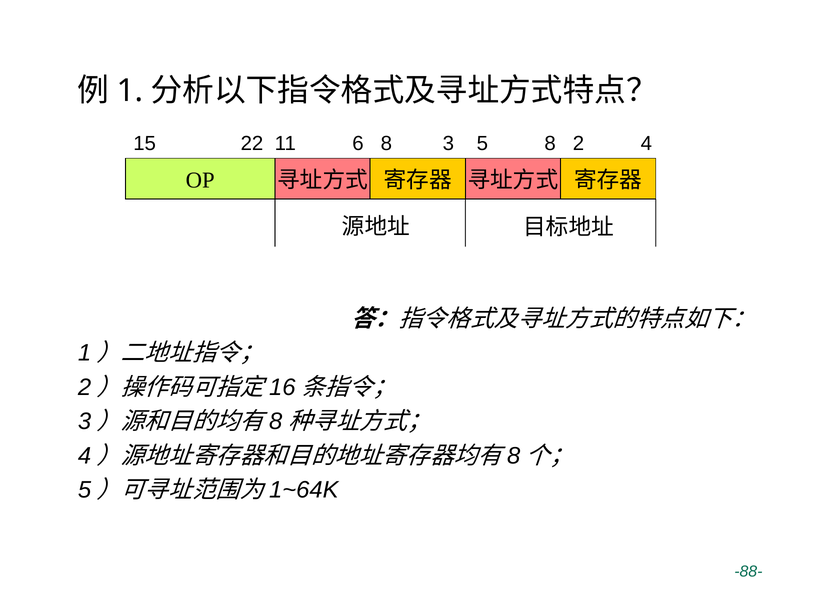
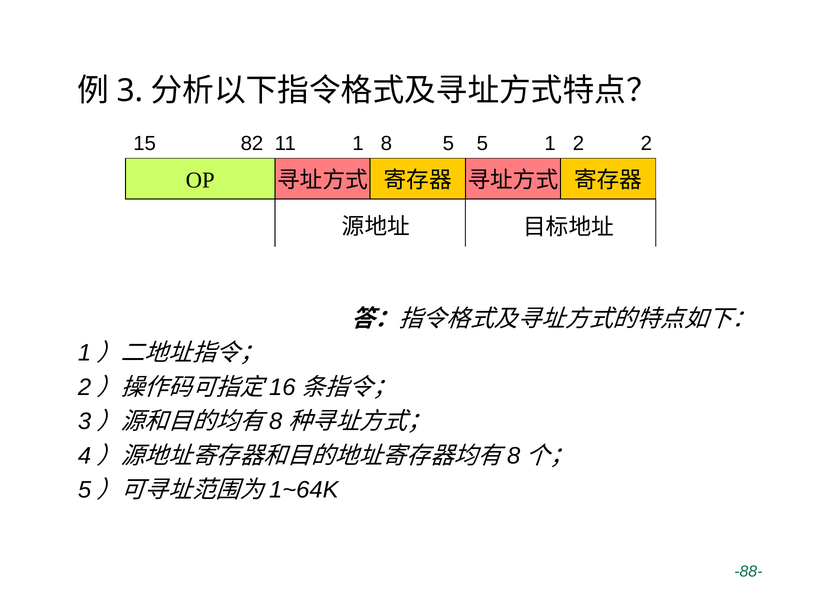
1: 1 -> 3 (130, 91)
22: 22 -> 82 (252, 144)
11 6: 6 -> 1 (358, 144)
8 3: 3 -> 5 (448, 144)
5 8: 8 -> 1 (550, 144)
2 4: 4 -> 2 (646, 144)
